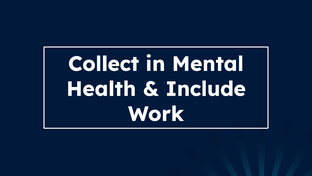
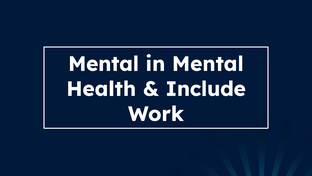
Collect: Collect -> Mental (104, 64)
